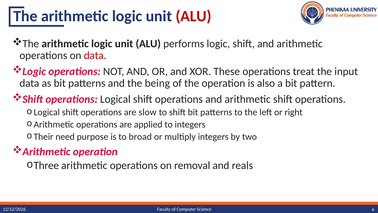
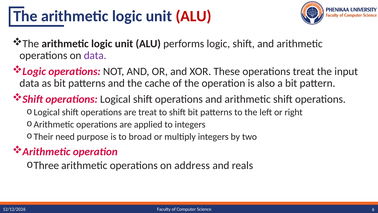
data colour: red -> purple (95, 55)
being: being -> cache (157, 83)
are slow: slow -> treat (148, 112)
removal: removal -> address (192, 165)
